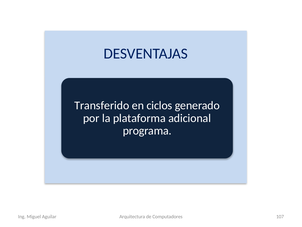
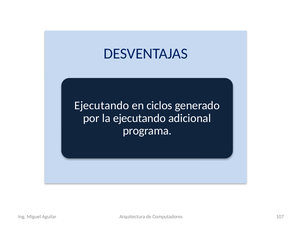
Transferido: Transferido -> Ejecutando (102, 105)
la plataforma: plataforma -> ejecutando (139, 118)
